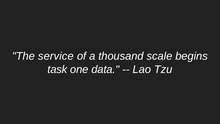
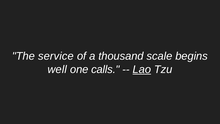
task: task -> well (57, 69)
data: data -> calls (105, 69)
Lao underline: none -> present (142, 69)
